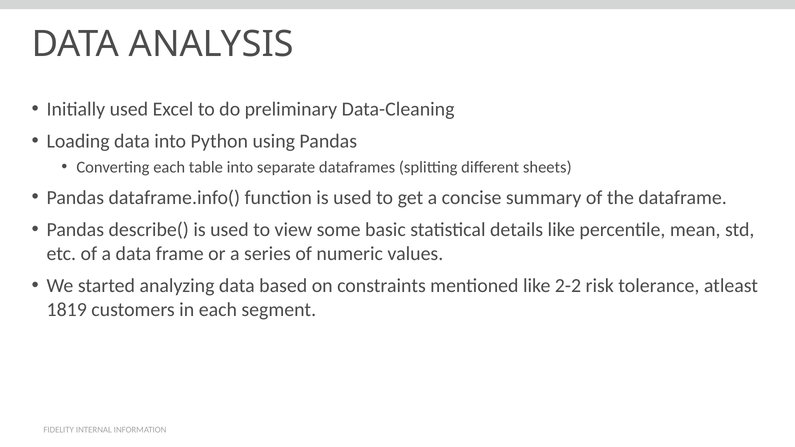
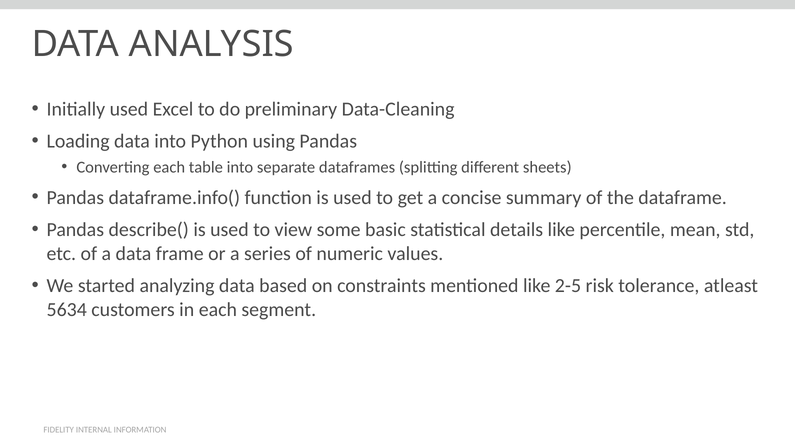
2-2: 2-2 -> 2-5 (568, 286)
1819: 1819 -> 5634 (67, 310)
